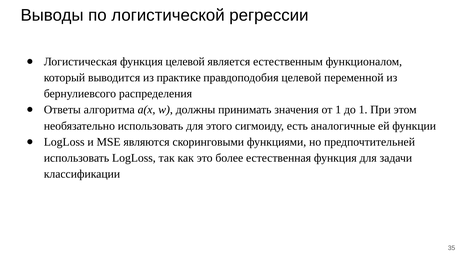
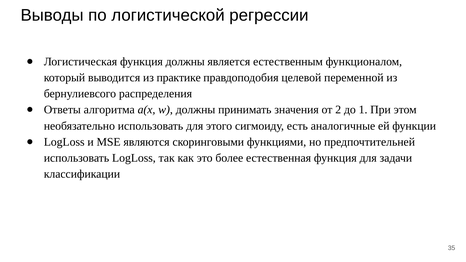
функция целевой: целевой -> должны (185, 62)
от 1: 1 -> 2 (338, 110)
